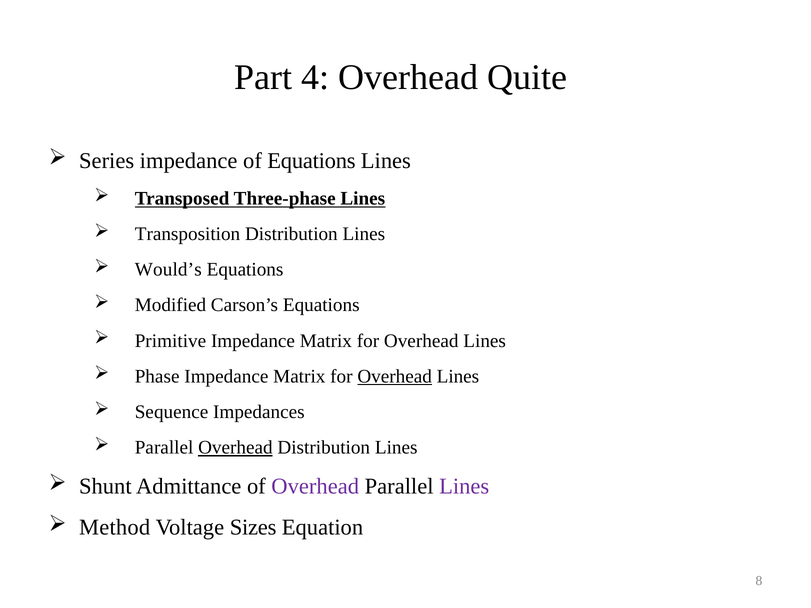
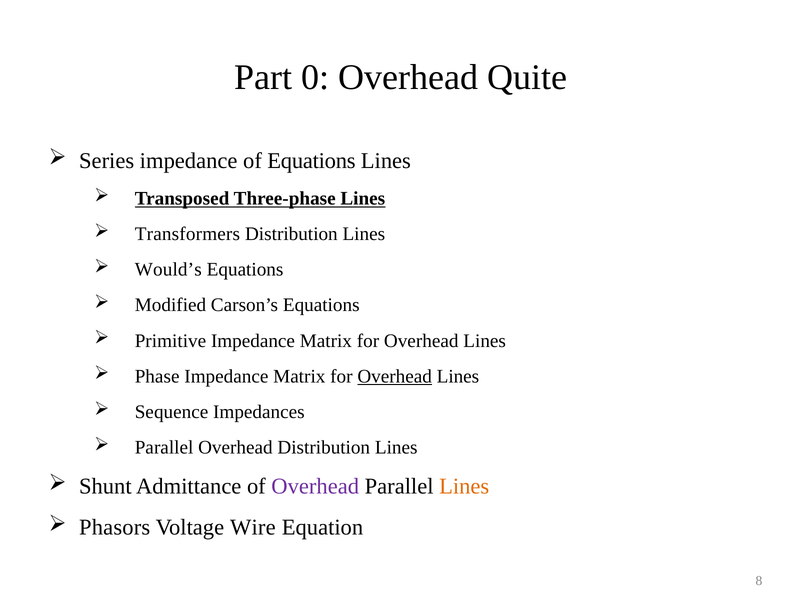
4: 4 -> 0 (315, 78)
Transposition: Transposition -> Transformers (187, 234)
Overhead underline: present -> none (235, 448)
Lines colour: purple -> orange (464, 487)
Method: Method -> Phasors (115, 528)
Sizes: Sizes -> Wire (253, 528)
